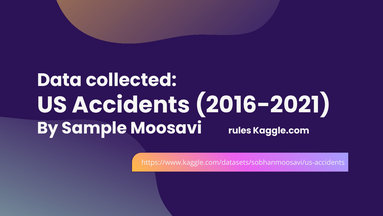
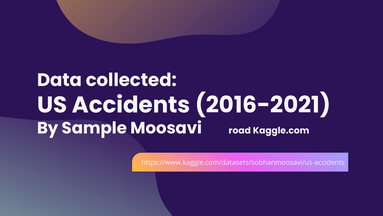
rules: rules -> road (240, 130)
